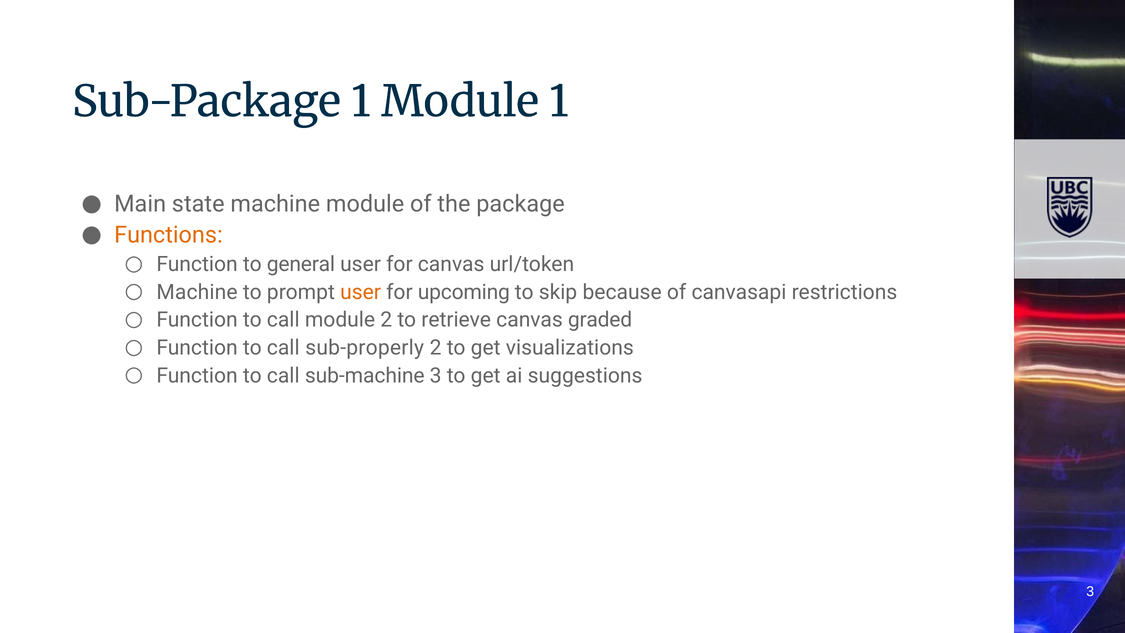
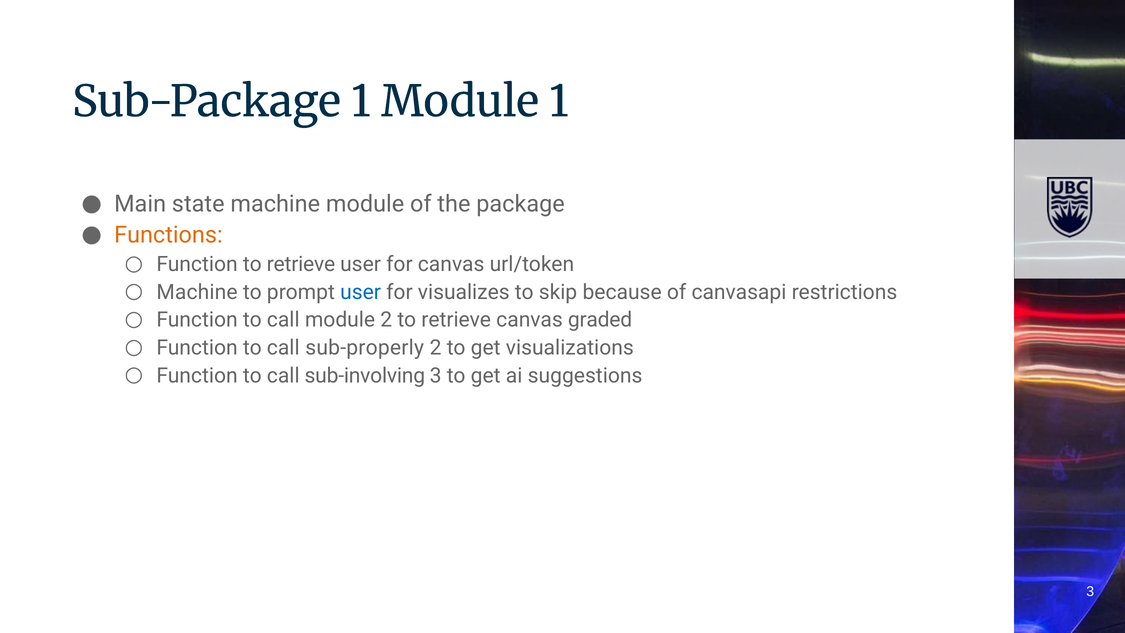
Function to general: general -> retrieve (301, 264)
user colour: orange -> blue (361, 292)
upcoming: upcoming -> visualizes (464, 292)
sub-machine: sub-machine -> sub-involving (365, 376)
